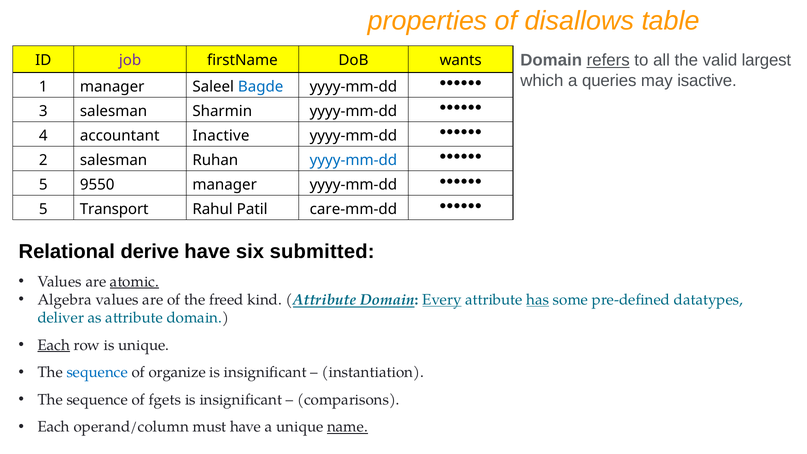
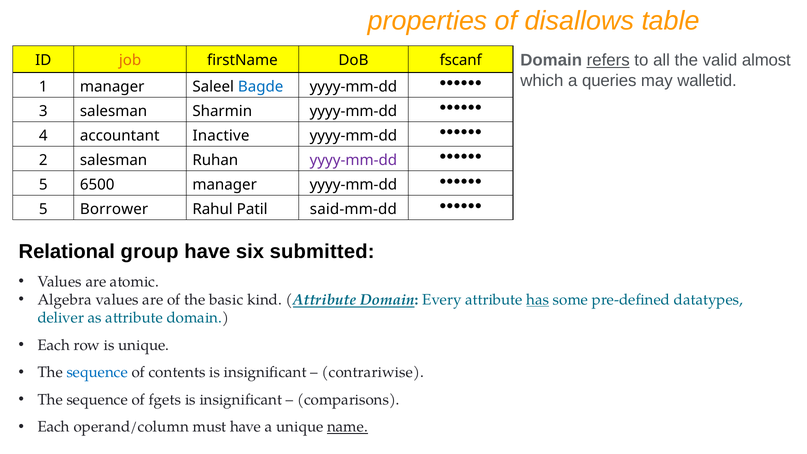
largest: largest -> almost (766, 60)
job colour: purple -> orange (130, 60)
wants: wants -> fscanf (461, 60)
isactive: isactive -> walletid (707, 81)
yyyy-mm-dd colour: blue -> purple (353, 160)
9550: 9550 -> 6500 (97, 185)
Transport: Transport -> Borrower (114, 209)
care-mm-dd: care-mm-dd -> said-mm-dd (353, 209)
derive: derive -> group (150, 252)
atomic underline: present -> none (134, 282)
freed: freed -> basic (226, 300)
Every underline: present -> none (442, 300)
Each underline: present -> none (54, 345)
organize: organize -> contents (177, 372)
instantiation: instantiation -> contrariwise (373, 372)
